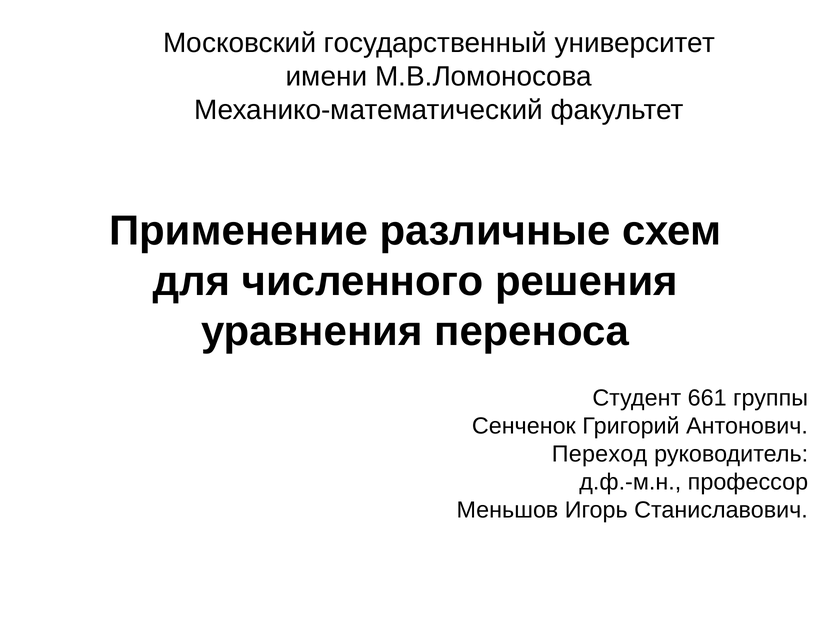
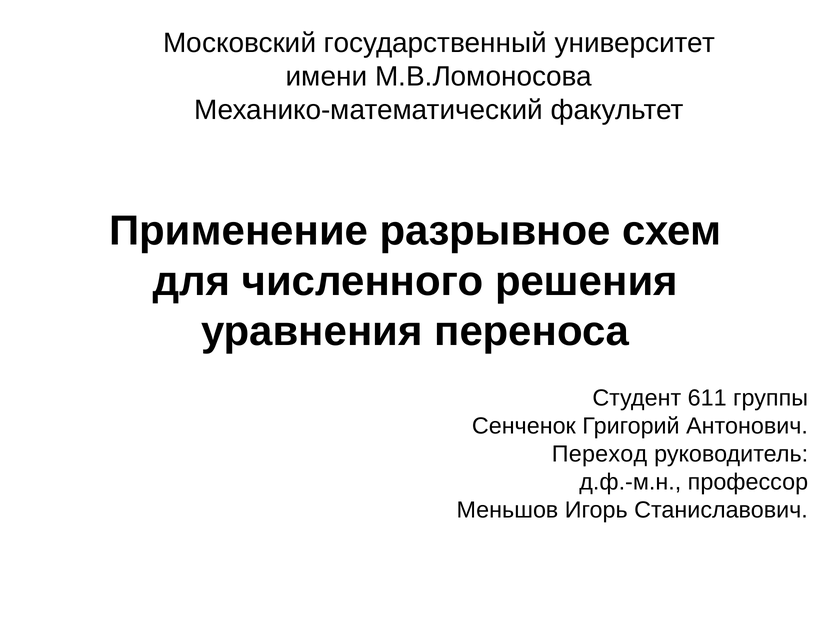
различные: различные -> разрывное (495, 231)
661: 661 -> 611 (707, 398)
